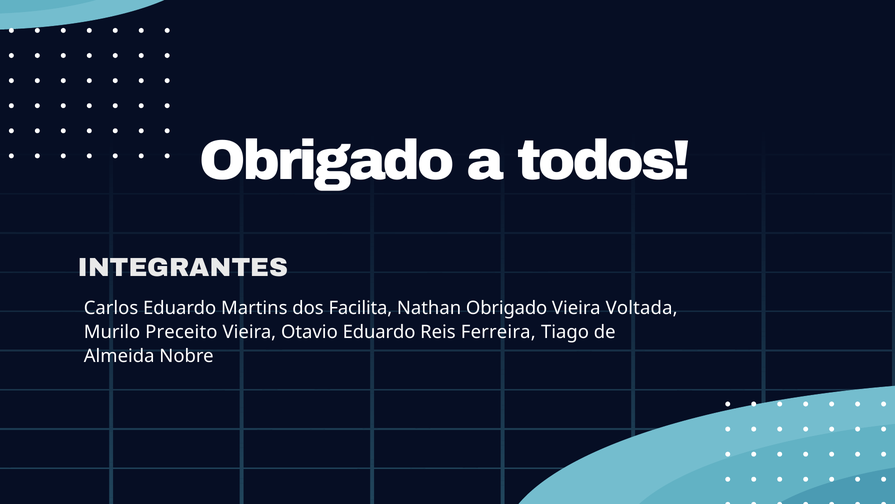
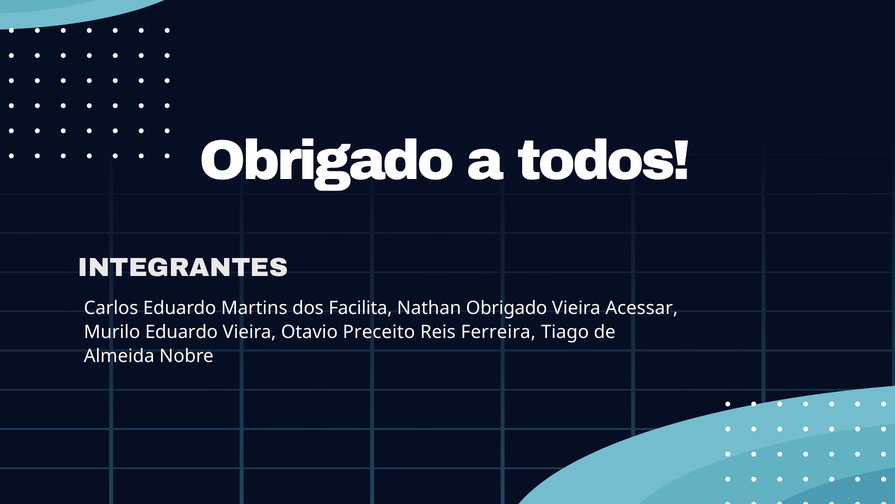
Voltada: Voltada -> Acessar (642, 308)
Murilo Preceito: Preceito -> Eduardo (181, 332)
Otavio Eduardo: Eduardo -> Preceito (379, 332)
